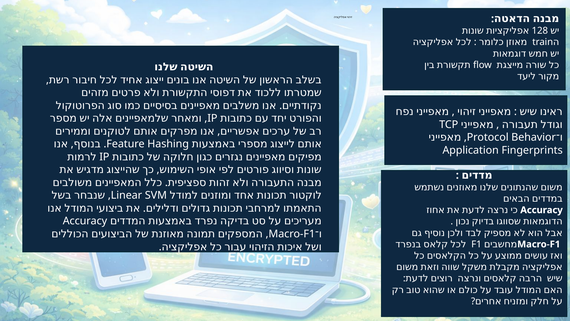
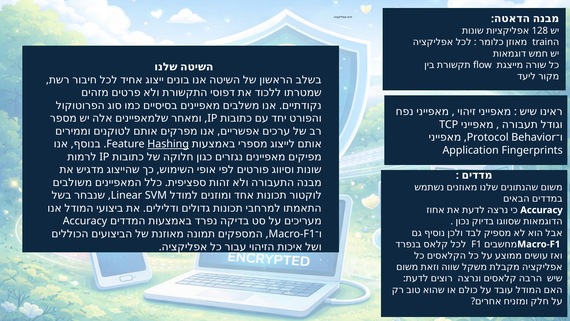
Hashing underline: none -> present (168, 144)
